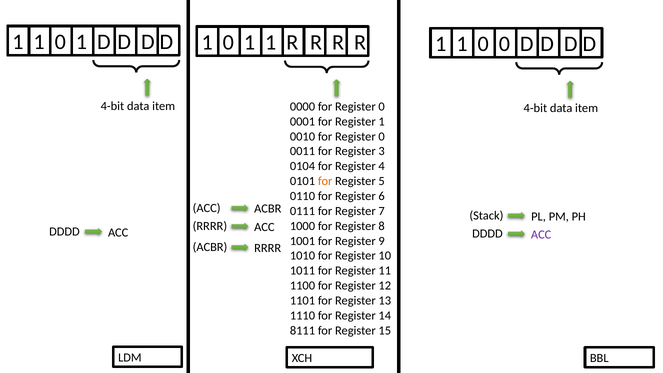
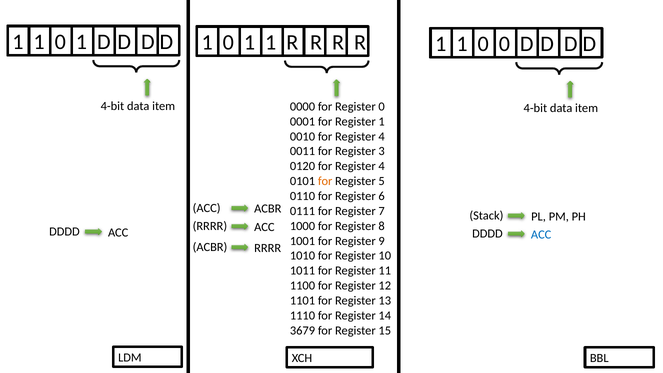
0010 for Register 0: 0 -> 4 (382, 136)
0104: 0104 -> 0120 (302, 166)
ACC colour: purple -> blue (541, 235)
8111: 8111 -> 3679 (302, 330)
